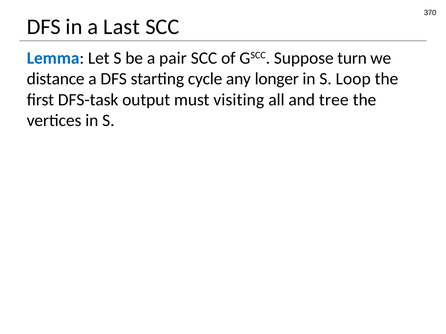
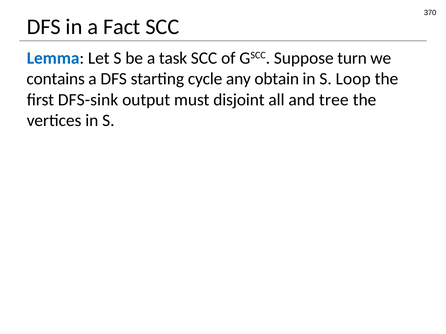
Last: Last -> Fact (122, 27)
pair: pair -> task (173, 58)
distance: distance -> contains (56, 79)
longer: longer -> obtain (277, 79)
DFS-task: DFS-task -> DFS-sink (88, 100)
visiting: visiting -> disjoint (239, 100)
